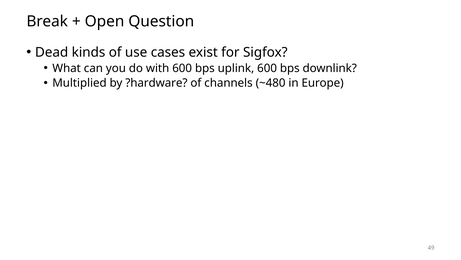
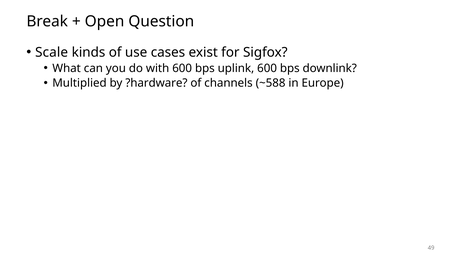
Dead: Dead -> Scale (52, 52)
~480: ~480 -> ~588 (271, 83)
